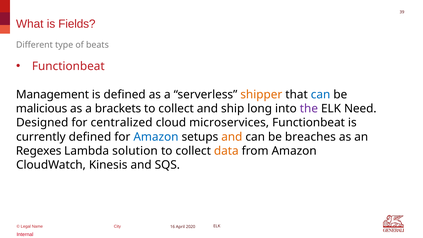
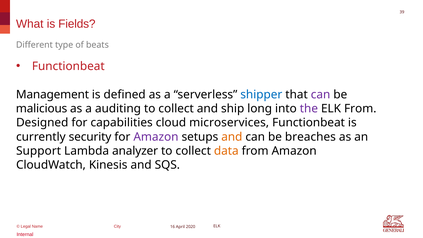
shipper colour: orange -> blue (261, 94)
can colour: blue -> purple (321, 94)
brackets: brackets -> auditing (118, 109)
ELK Need: Need -> From (360, 109)
centralized: centralized -> capabilities (122, 123)
currently defined: defined -> security (90, 137)
Amazon colour: blue -> purple (156, 137)
Regexes: Regexes -> Support (39, 151)
solution: solution -> analyzer (135, 151)
